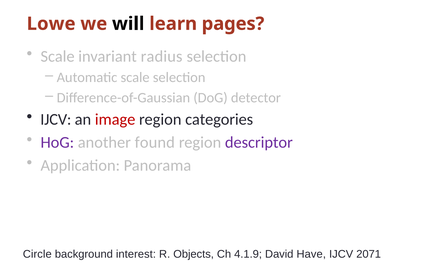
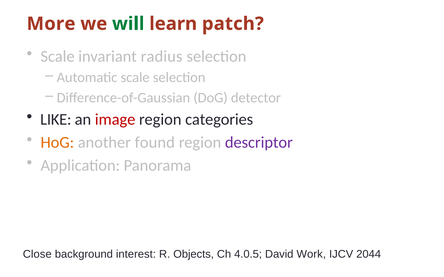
Lowe: Lowe -> More (51, 24)
will colour: black -> green (128, 24)
pages: pages -> patch (233, 24)
IJCV: IJCV -> LIKE (56, 120)
HoG colour: purple -> orange (57, 143)
Circle: Circle -> Close (37, 255)
4.1.9: 4.1.9 -> 4.0.5 (248, 255)
Have: Have -> Work (311, 255)
2071: 2071 -> 2044 (369, 255)
